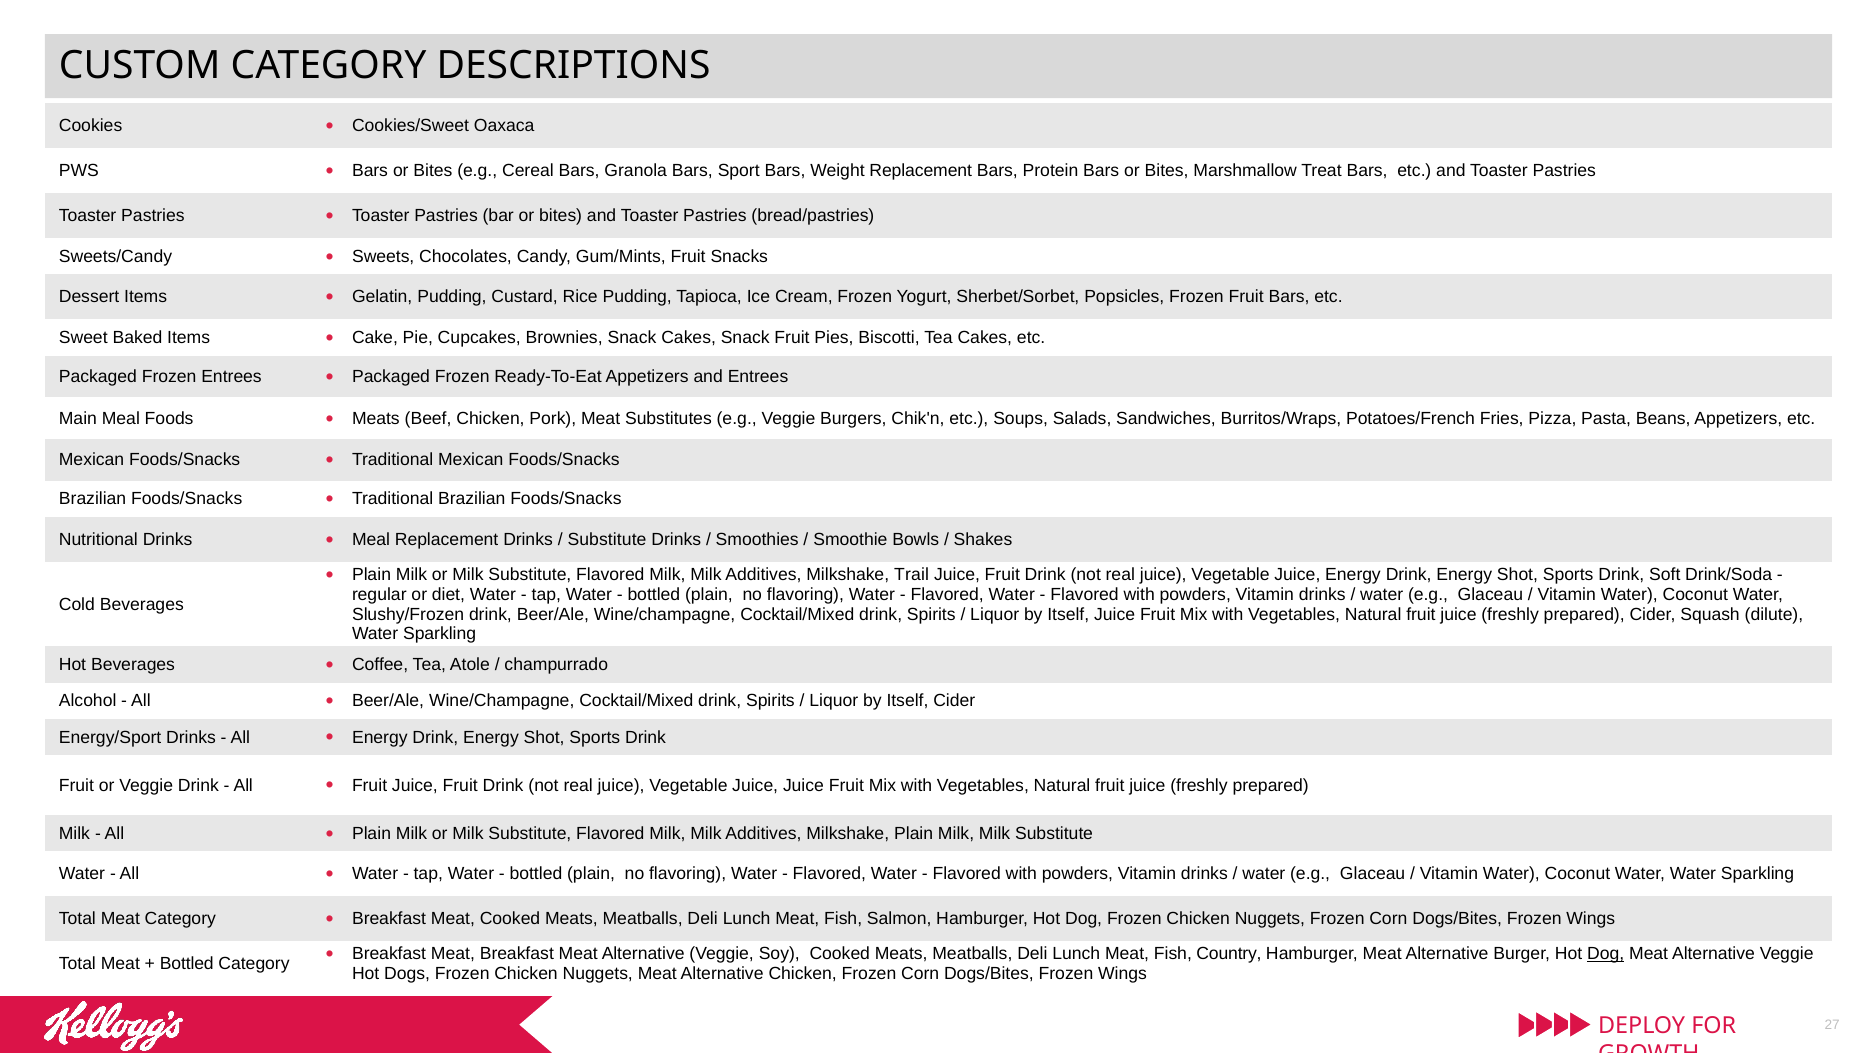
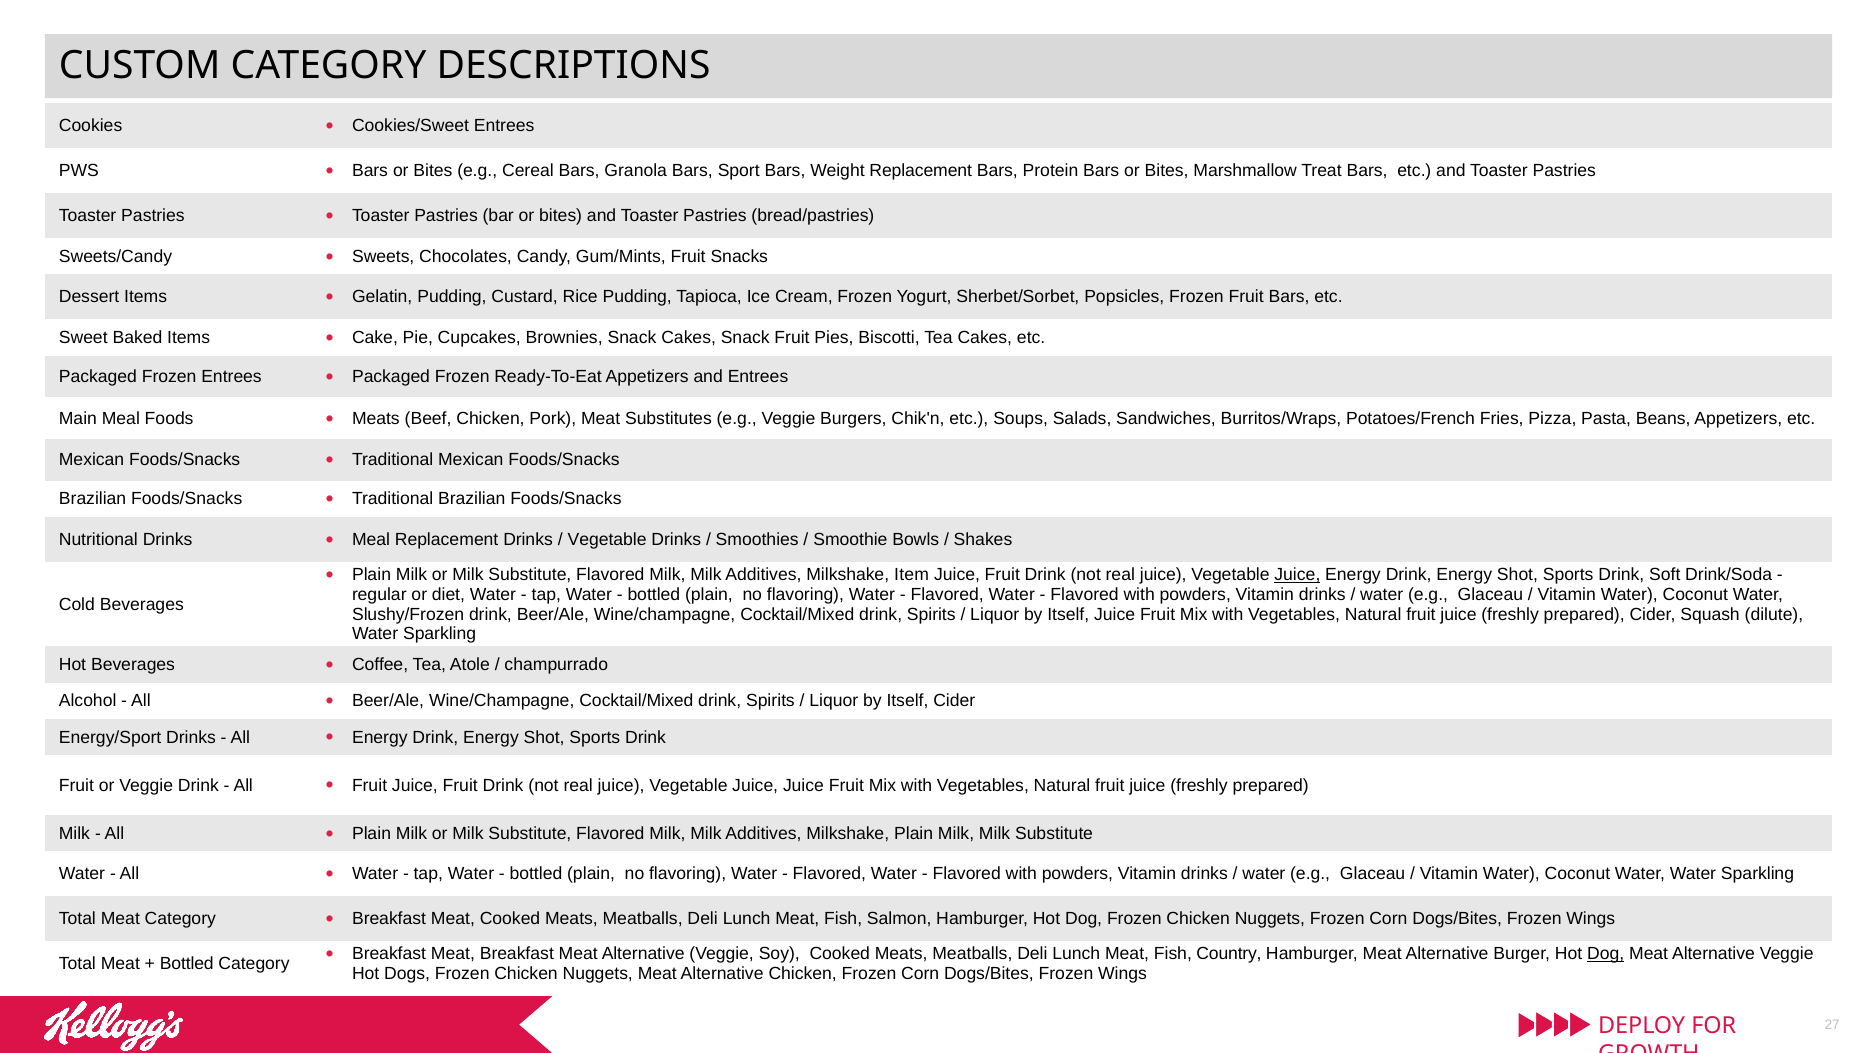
Cookies/Sweet Oaxaca: Oaxaca -> Entrees (504, 126)
Substitute: Substitute -> Vegetable (607, 540)
Trail: Trail -> Item (912, 575)
Juice underline: none -> present (1297, 575)
